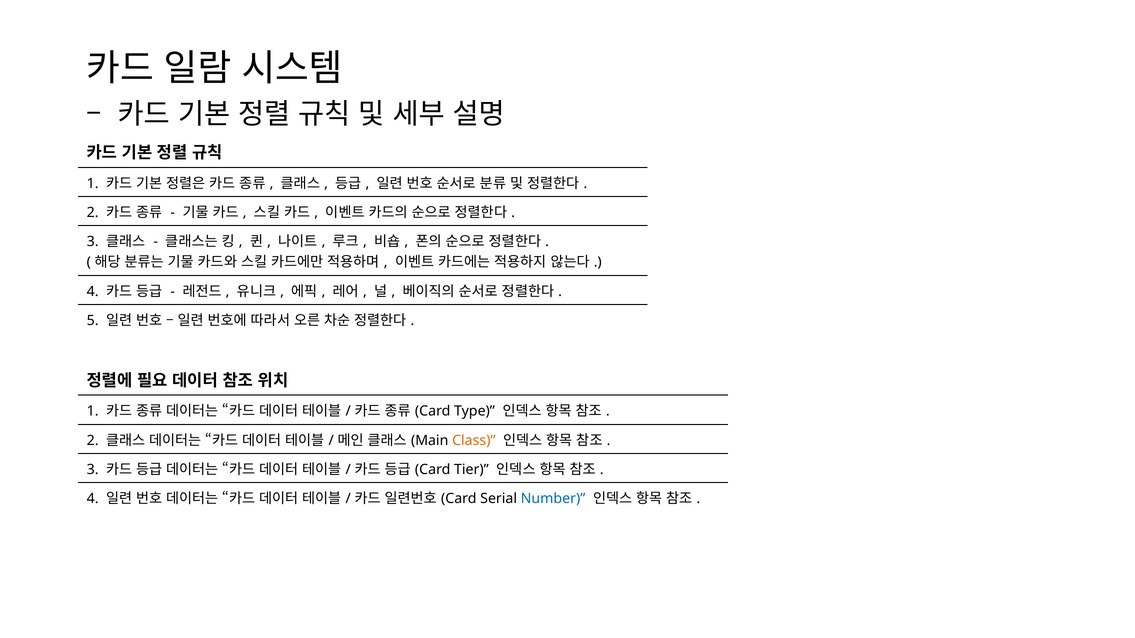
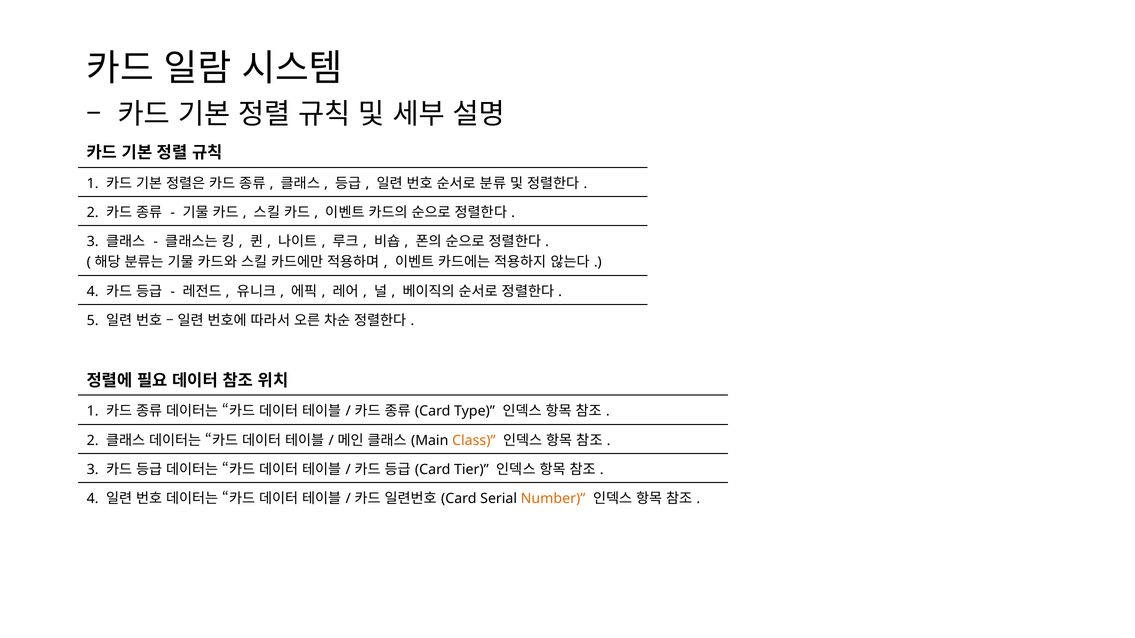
Number colour: blue -> orange (553, 499)
